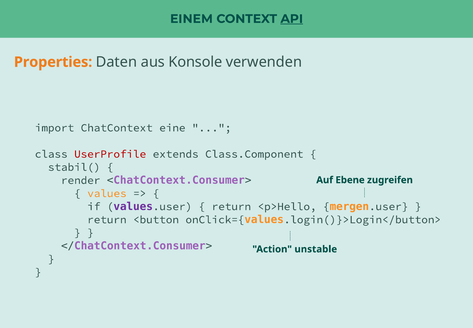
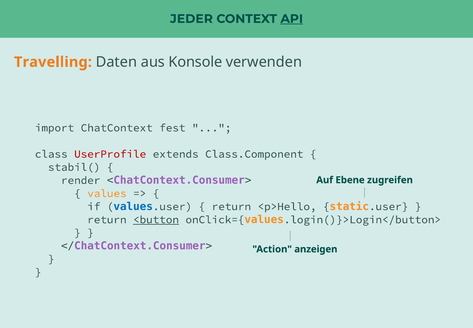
EINEM: EINEM -> JEDER (191, 19)
Properties: Properties -> Travelling (53, 62)
eine: eine -> fest (172, 128)
values colour: purple -> blue (133, 206)
mergen: mergen -> static (349, 206)
<button underline: none -> present (156, 219)
unstable: unstable -> anzeigen (316, 249)
